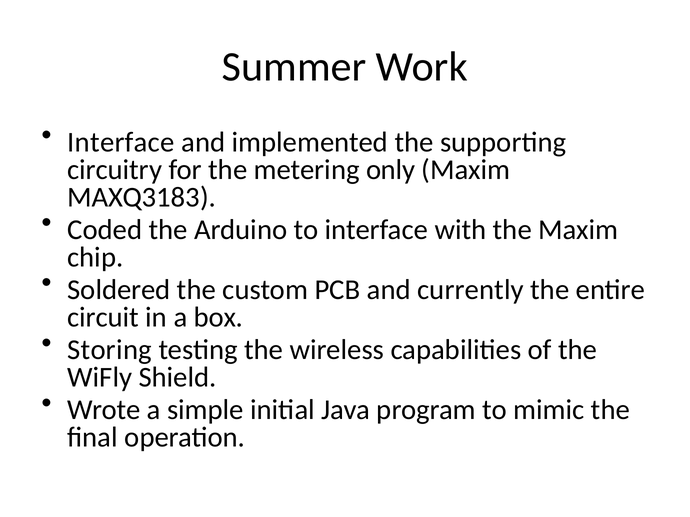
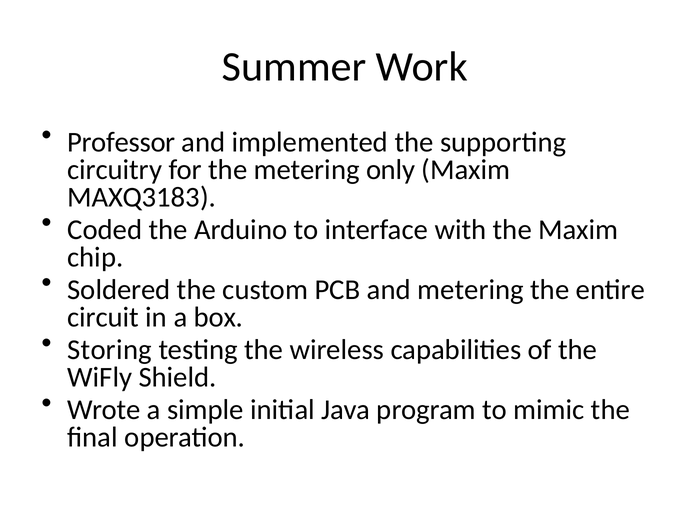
Interface: Interface -> Professor (121, 142)
and currently: currently -> metering (471, 290)
